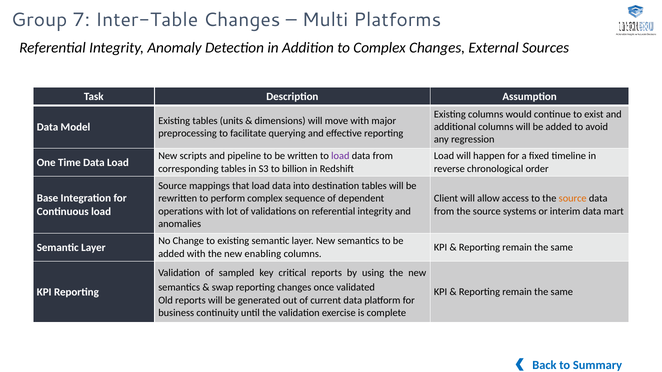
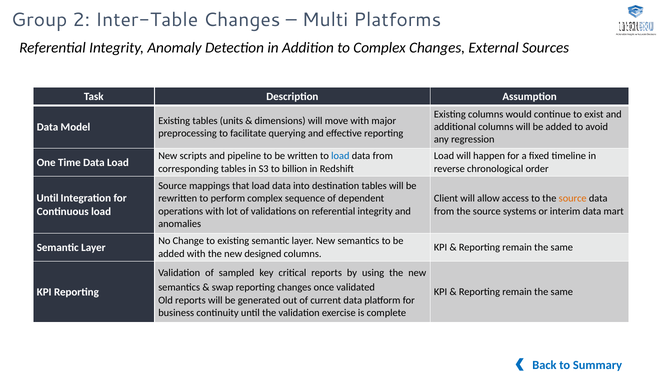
7: 7 -> 2 (81, 20)
load colour: purple -> blue (340, 156)
Base: Base -> Until (48, 198)
enabling: enabling -> designed (263, 254)
